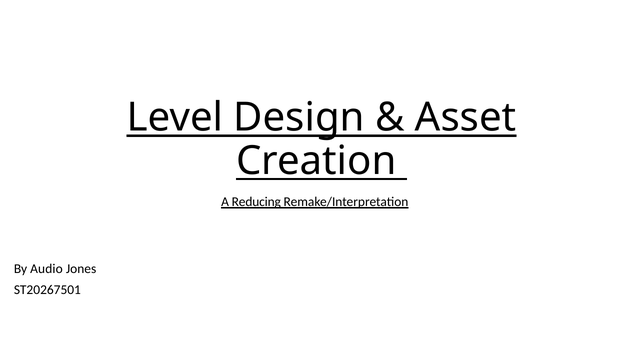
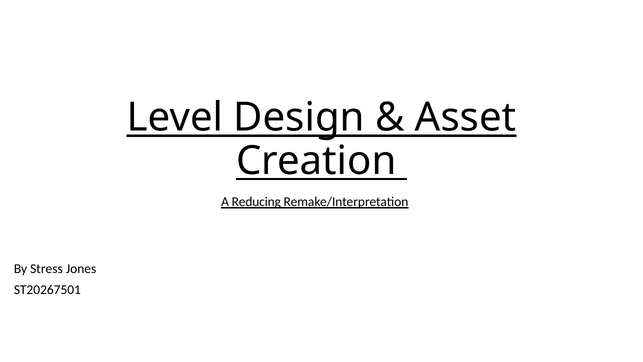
Audio: Audio -> Stress (46, 268)
